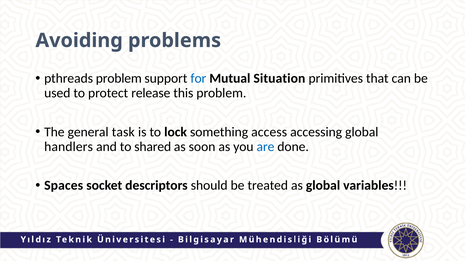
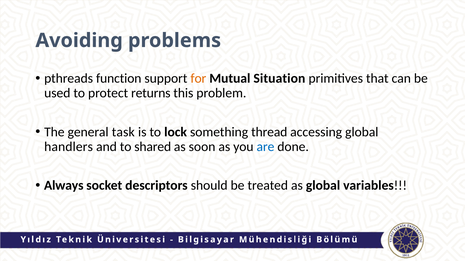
pthreads problem: problem -> function (119, 79)
for colour: blue -> orange (198, 79)
release: release -> returns (151, 93)
access: access -> thread (269, 132)
Spaces: Spaces -> Always (64, 186)
